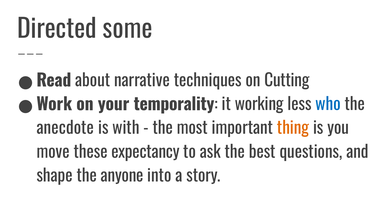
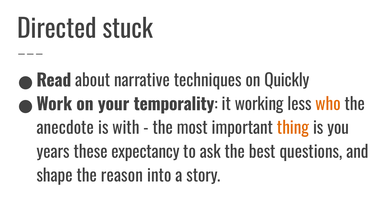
some: some -> stuck (128, 29)
Cutting: Cutting -> Quickly (287, 81)
who colour: blue -> orange (328, 105)
move: move -> years (53, 152)
anyone: anyone -> reason (122, 176)
